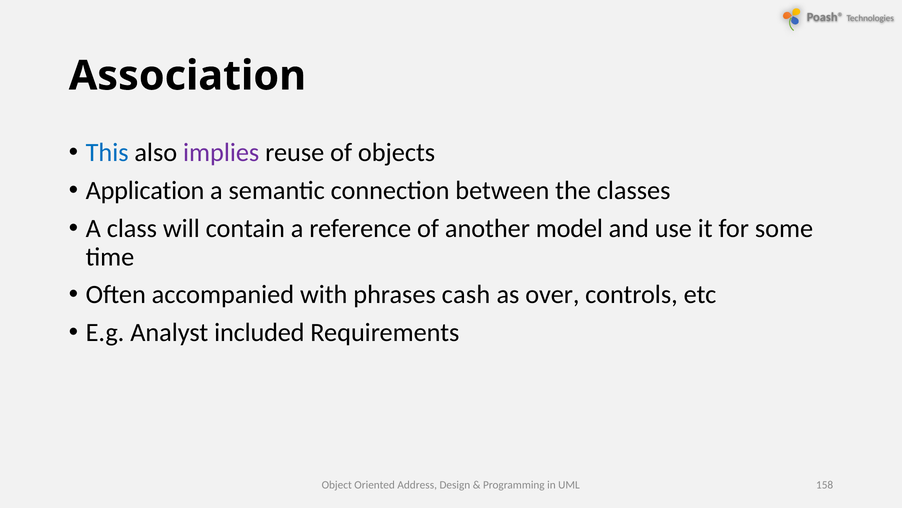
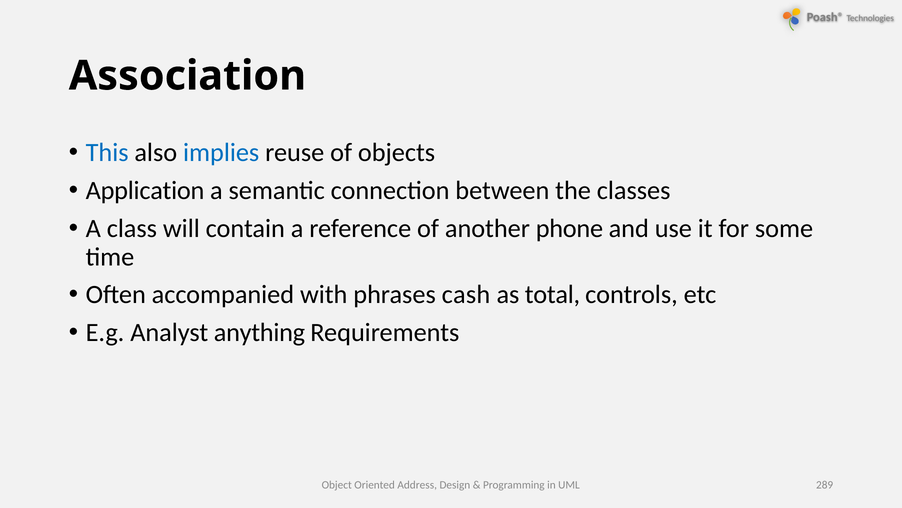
implies colour: purple -> blue (221, 153)
model: model -> phone (569, 228)
over: over -> total (552, 294)
included: included -> anything (259, 332)
158: 158 -> 289 (825, 484)
